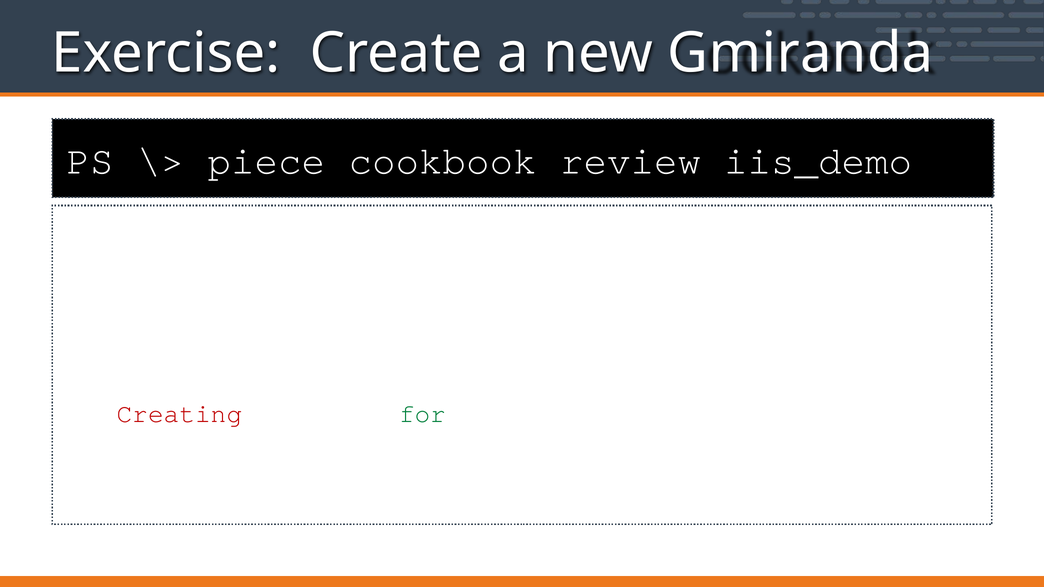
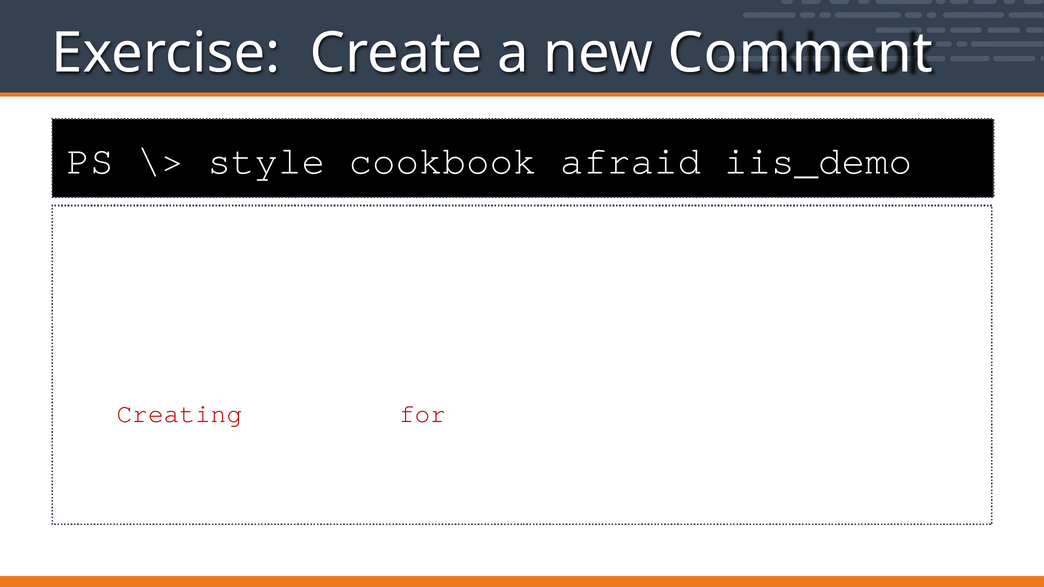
Gmiranda: Gmiranda -> Comment (800, 53)
piece: piece -> style (267, 161)
review: review -> afraid (631, 161)
for colour: green -> red (423, 414)
